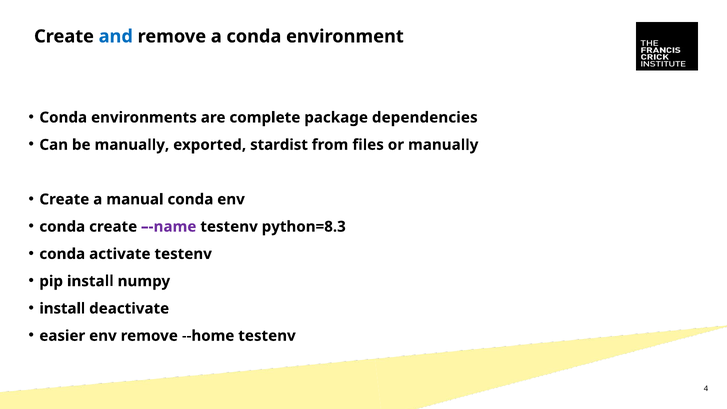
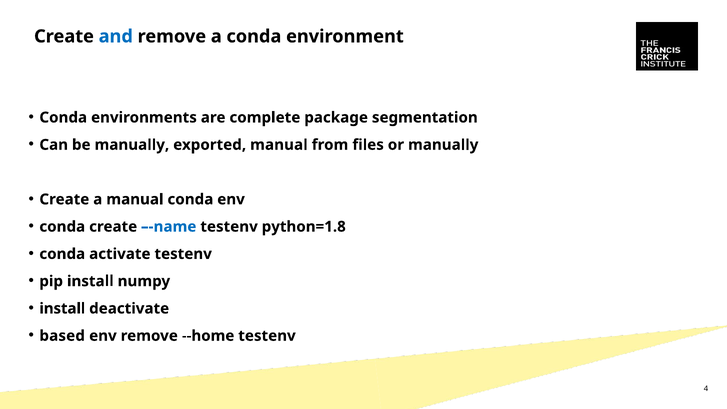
dependencies: dependencies -> segmentation (425, 117)
exported stardist: stardist -> manual (279, 145)
–-name colour: purple -> blue (169, 227)
python=8.3: python=8.3 -> python=1.8 (304, 227)
easier: easier -> based (62, 336)
